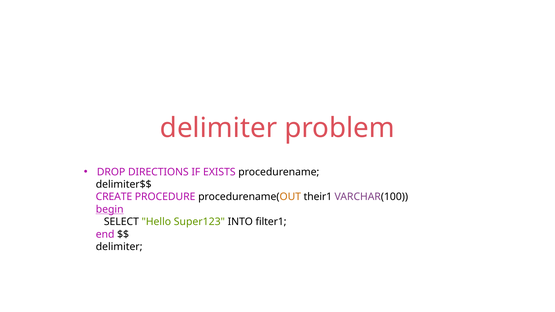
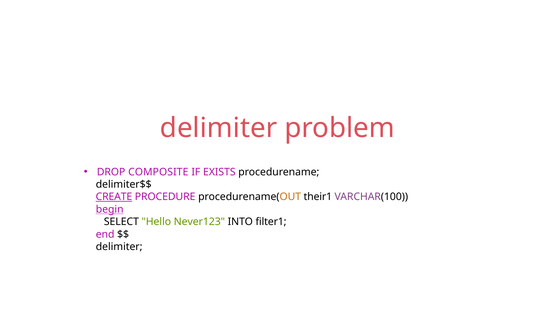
DIRECTIONS: DIRECTIONS -> COMPOSITE (158, 172)
CREATE underline: none -> present (114, 197)
Super123: Super123 -> Never123 (199, 222)
